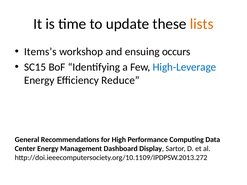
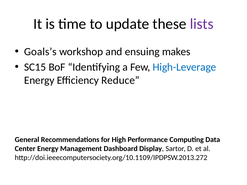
lists colour: orange -> purple (202, 24)
Items’s: Items’s -> Goals’s (40, 52)
occurs: occurs -> makes (176, 52)
